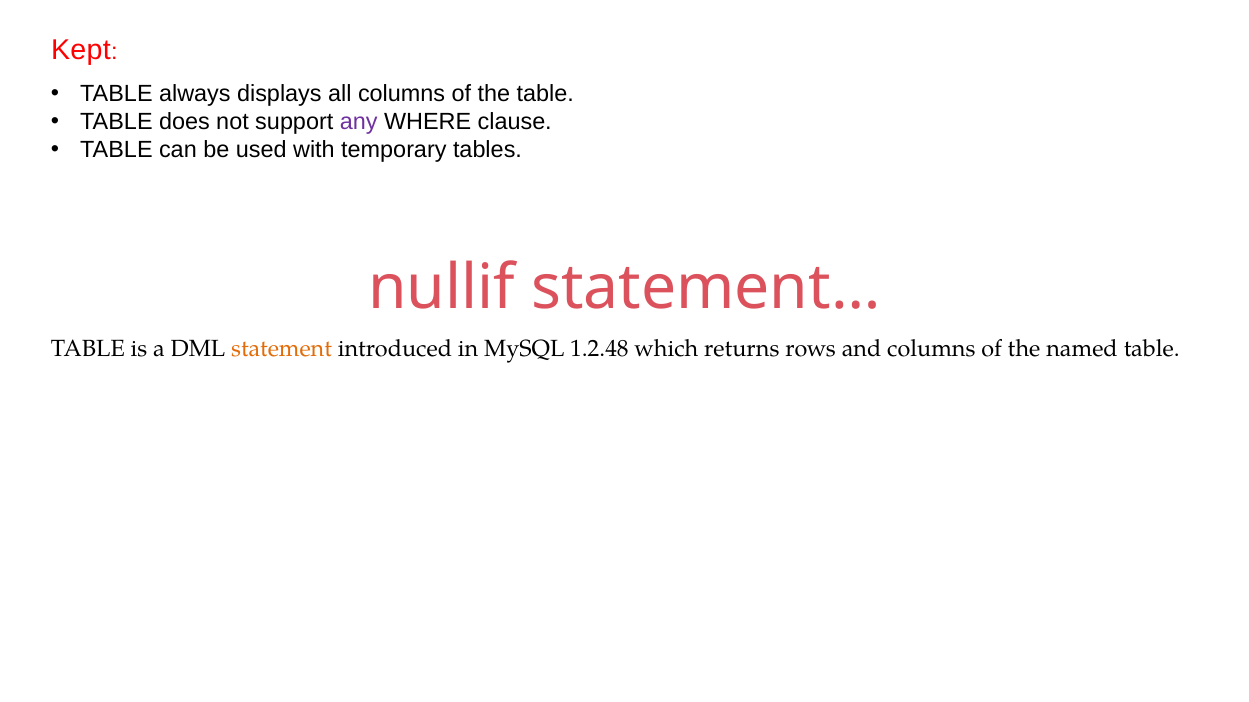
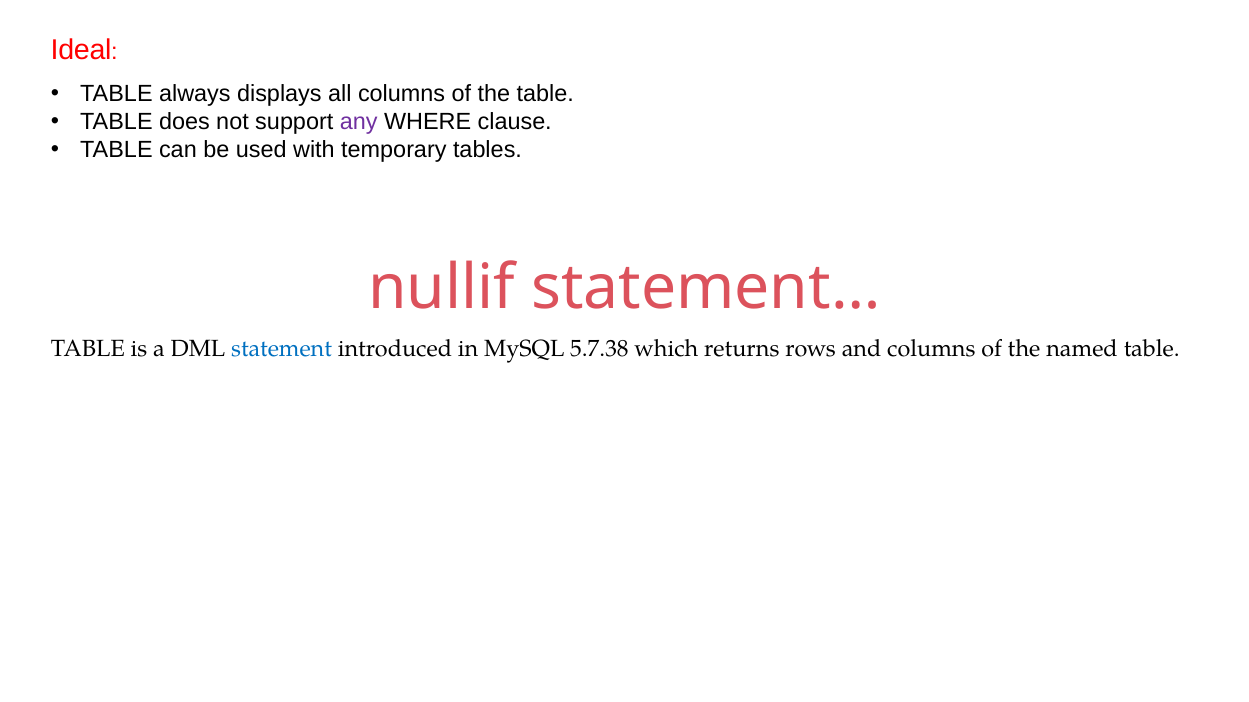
Kept: Kept -> Ideal (81, 50)
statement colour: orange -> blue (282, 349)
1.2.48: 1.2.48 -> 5.7.38 (599, 349)
